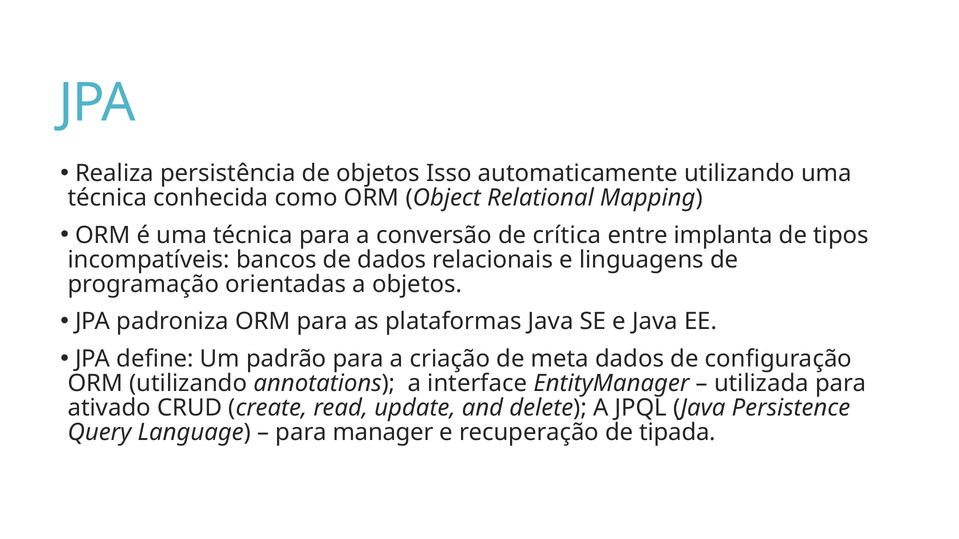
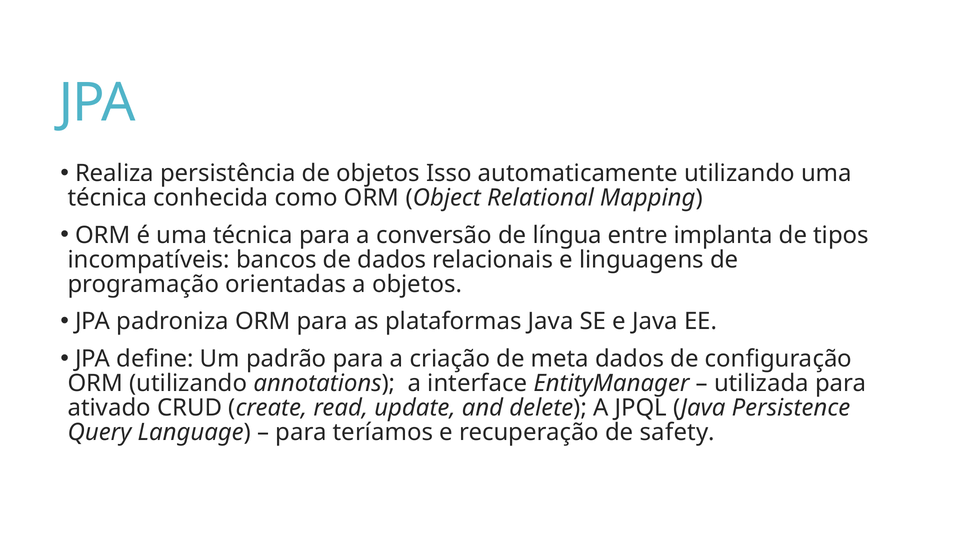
crítica: crítica -> língua (567, 235)
manager: manager -> teríamos (383, 433)
tipada: tipada -> safety (677, 433)
